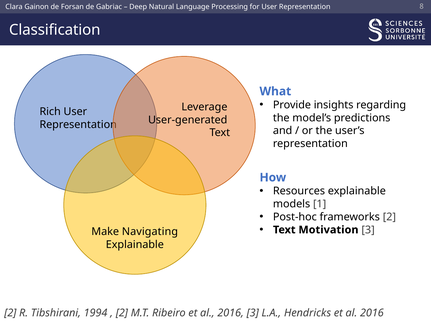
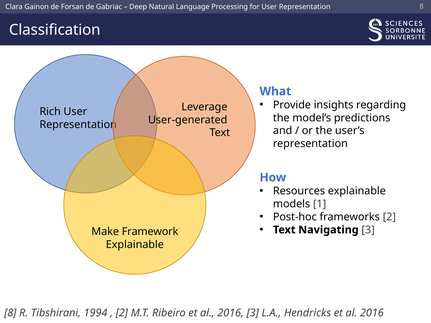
Motivation: Motivation -> Navigating (328, 230)
Navigating: Navigating -> Framework (150, 232)
2: 2 -> 8 (10, 313)
